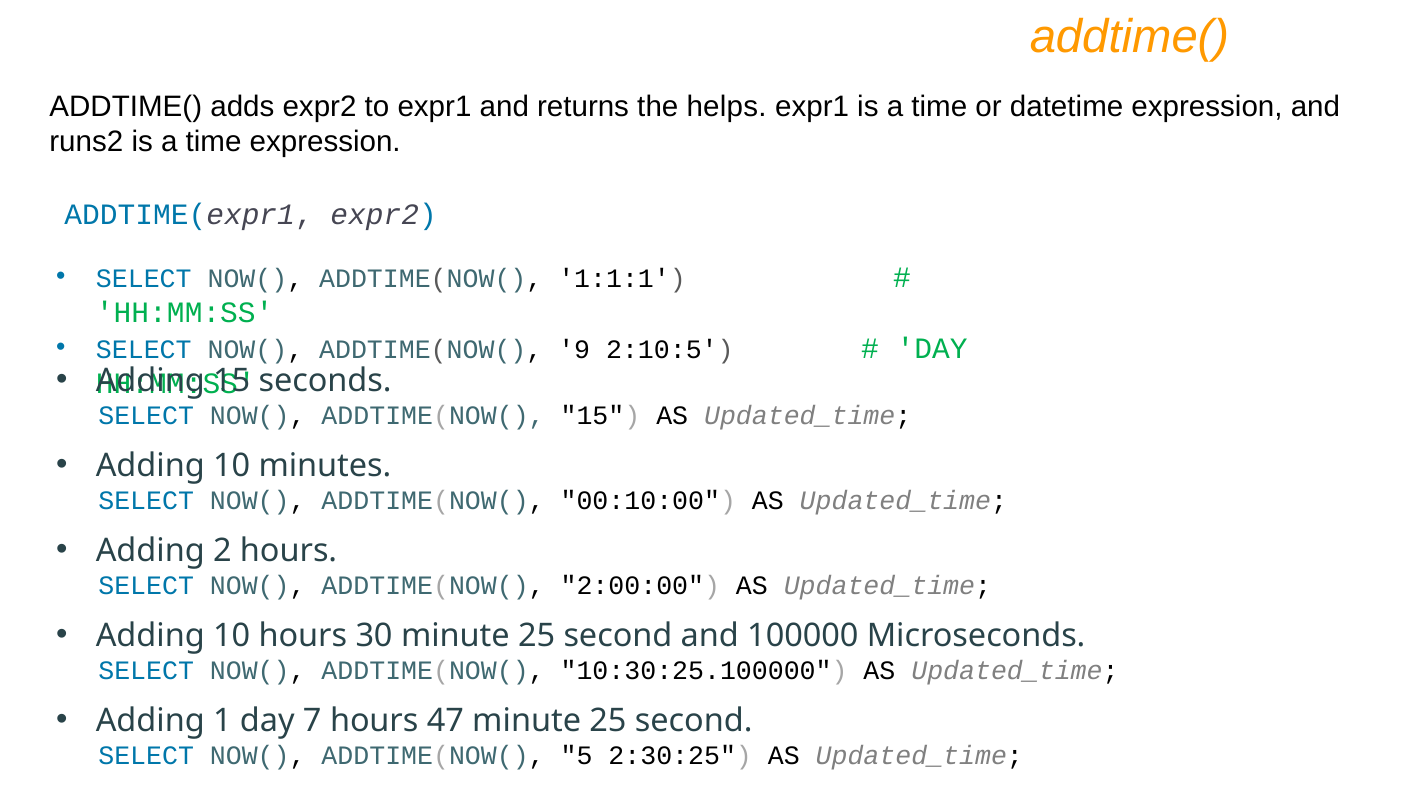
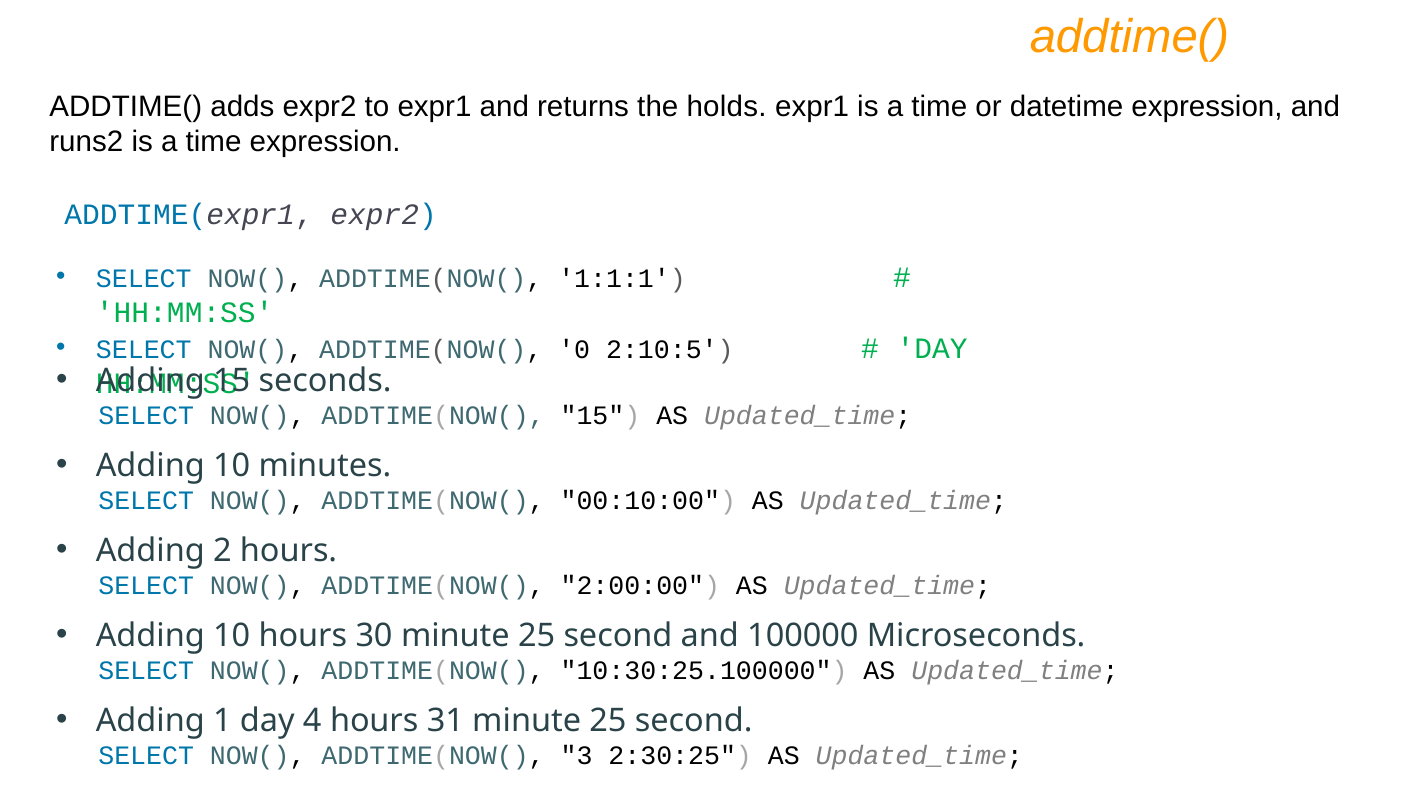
helps: helps -> holds (727, 107)
9: 9 -> 0 (574, 349)
7: 7 -> 4 (312, 721)
47: 47 -> 31 (445, 721)
5: 5 -> 3 (577, 756)
